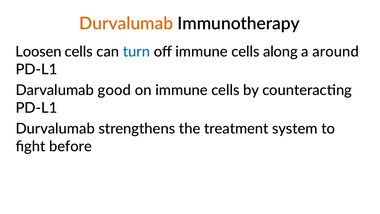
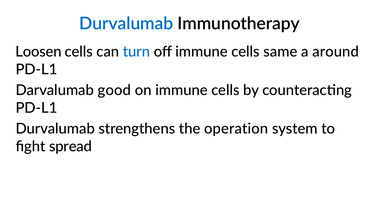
Durvalumab colour: orange -> blue (126, 24)
along: along -> same (280, 52)
treatment: treatment -> operation (236, 129)
before: before -> spread (71, 146)
